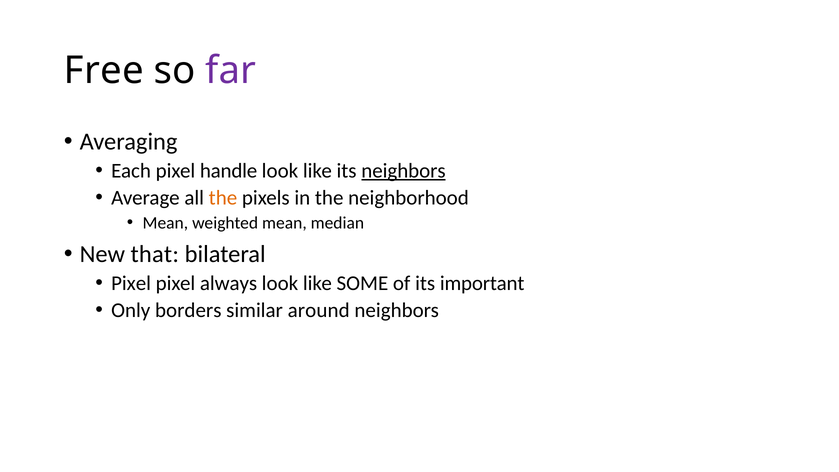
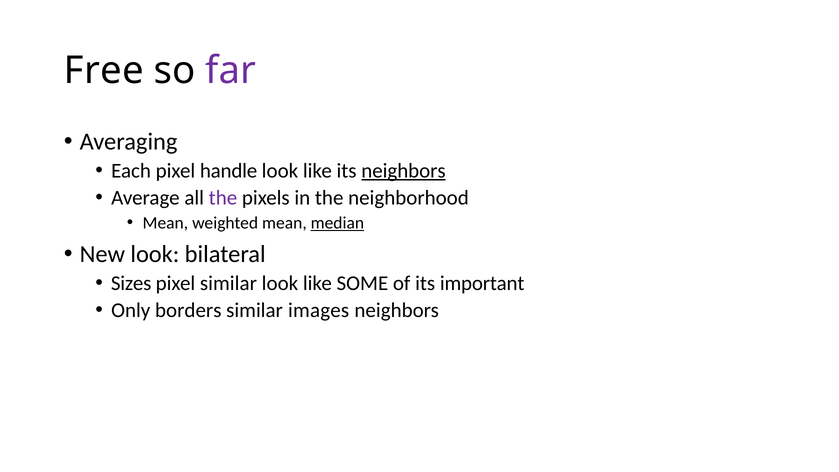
the colour: orange -> purple (223, 198)
median underline: none -> present (337, 223)
New that: that -> look (155, 254)
Pixel: Pixel -> Sizes (131, 283)
pixel always: always -> similar (228, 283)
around: around -> images (319, 310)
